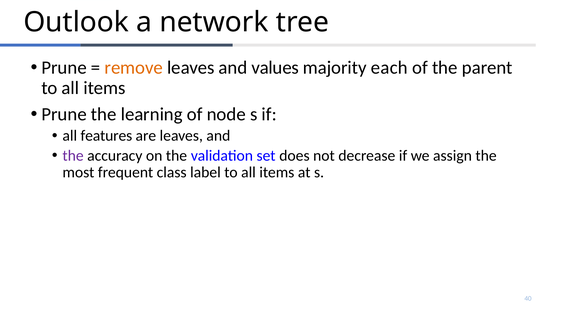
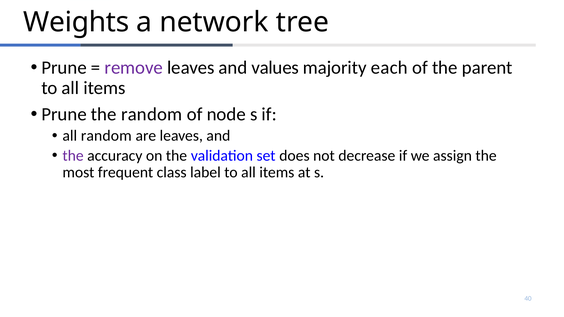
Outlook: Outlook -> Weights (76, 22)
remove colour: orange -> purple (134, 68)
the learning: learning -> random (152, 114)
all features: features -> random (106, 136)
